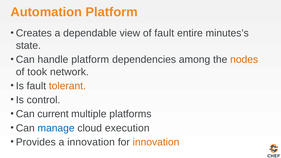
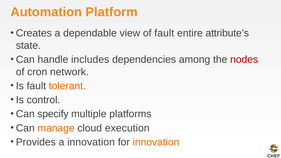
minutes’s: minutes’s -> attribute’s (227, 33)
handle platform: platform -> includes (90, 60)
nodes colour: orange -> red (244, 60)
took: took -> cron (37, 72)
current: current -> specify (53, 114)
manage colour: blue -> orange (56, 128)
